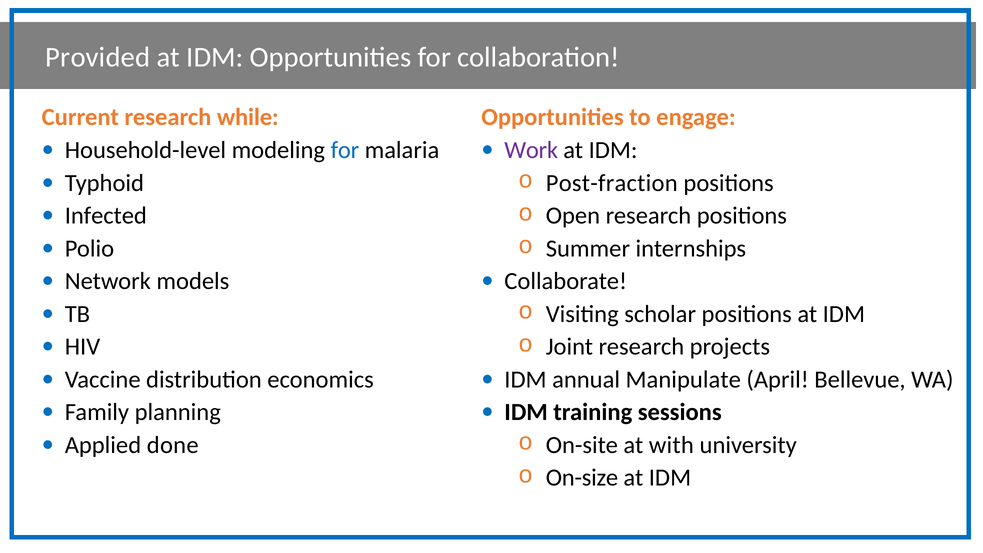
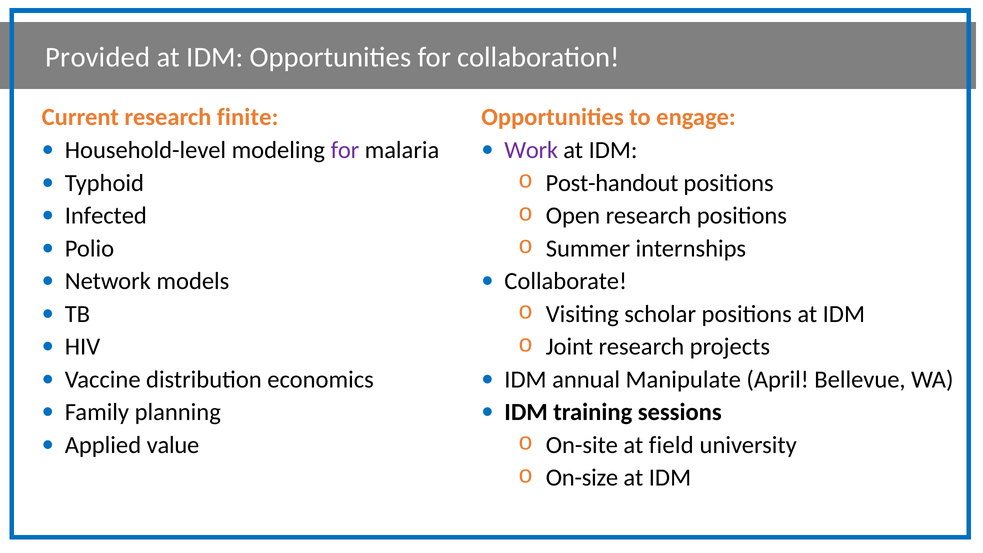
while: while -> finite (248, 117)
for colour: blue -> purple (345, 150)
Post-fraction: Post-fraction -> Post-handout (612, 183)
with: with -> field (671, 445)
done: done -> value (173, 445)
